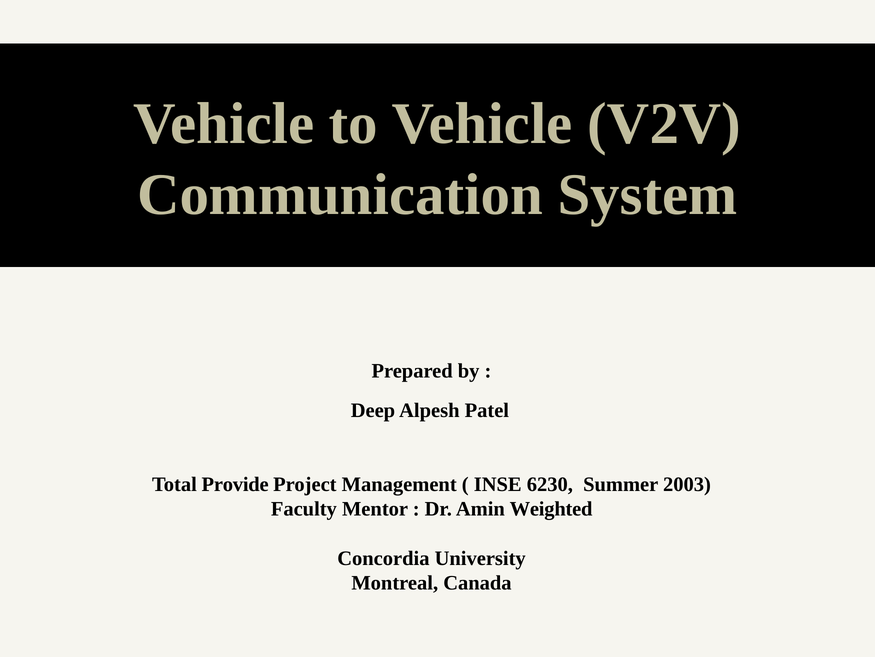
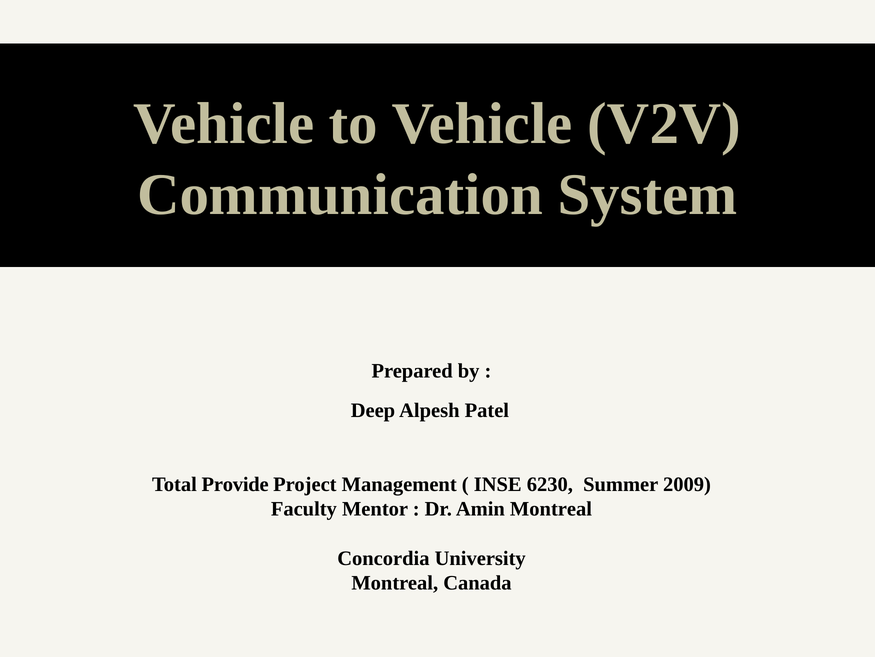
2003: 2003 -> 2009 (687, 484)
Amin Weighted: Weighted -> Montreal (551, 508)
